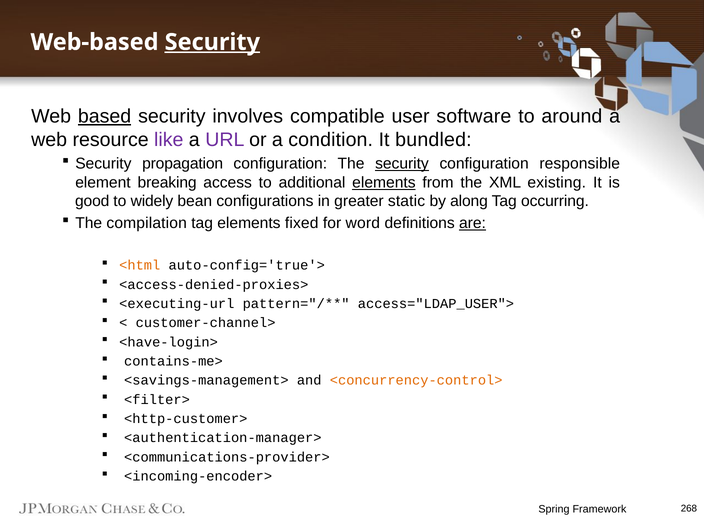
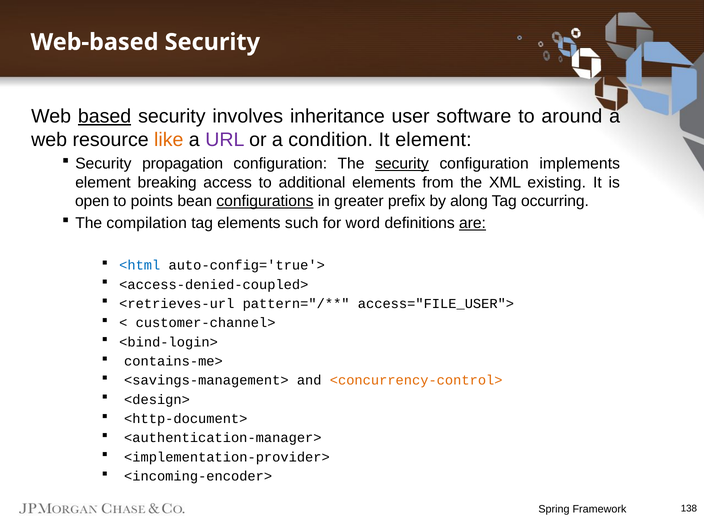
Security underline: present -> none (212, 42)
compatible: compatible -> inheritance (337, 116)
like colour: purple -> orange (169, 140)
It bundled: bundled -> element (433, 140)
responsible: responsible -> implements (580, 164)
elements underline: present -> none (384, 183)
good: good -> open (92, 201)
widely: widely -> points (152, 201)
configurations underline: none -> present (265, 201)
static: static -> prefix (407, 201)
fixed: fixed -> such (302, 223)
<html colour: orange -> blue (140, 265)
<access-denied-proxies>: <access-denied-proxies> -> <access-denied-coupled> (214, 285)
<executing-url: <executing-url -> <retrieves-url (177, 304)
access="LDAP_USER">: access="LDAP_USER"> -> access="FILE_USER"> (436, 304)
<have-login>: <have-login> -> <bind-login> (169, 342)
<filter>: <filter> -> <design> (157, 400)
<http-customer>: <http-customer> -> <http-document> (186, 419)
<communications-provider>: <communications-provider> -> <implementation-provider> (227, 457)
268: 268 -> 138 (689, 509)
